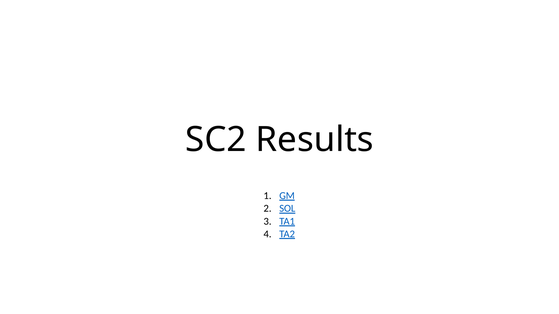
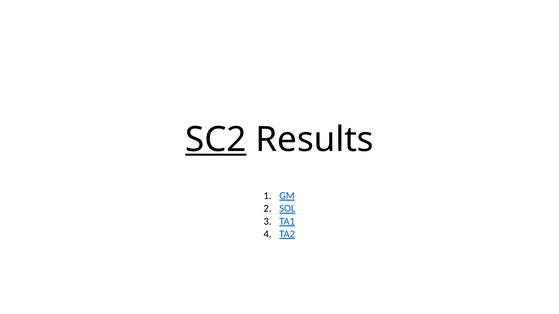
SC2 underline: none -> present (216, 140)
